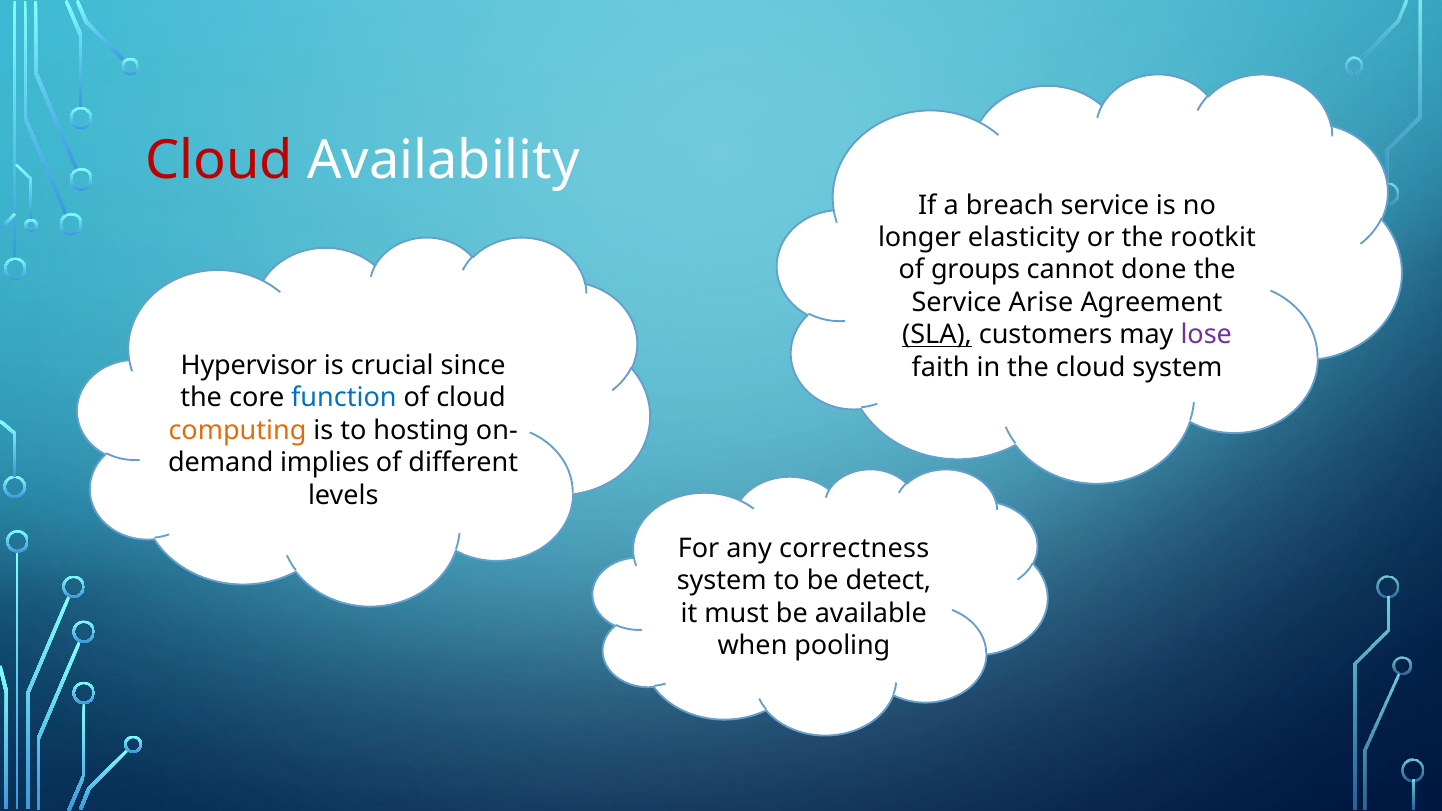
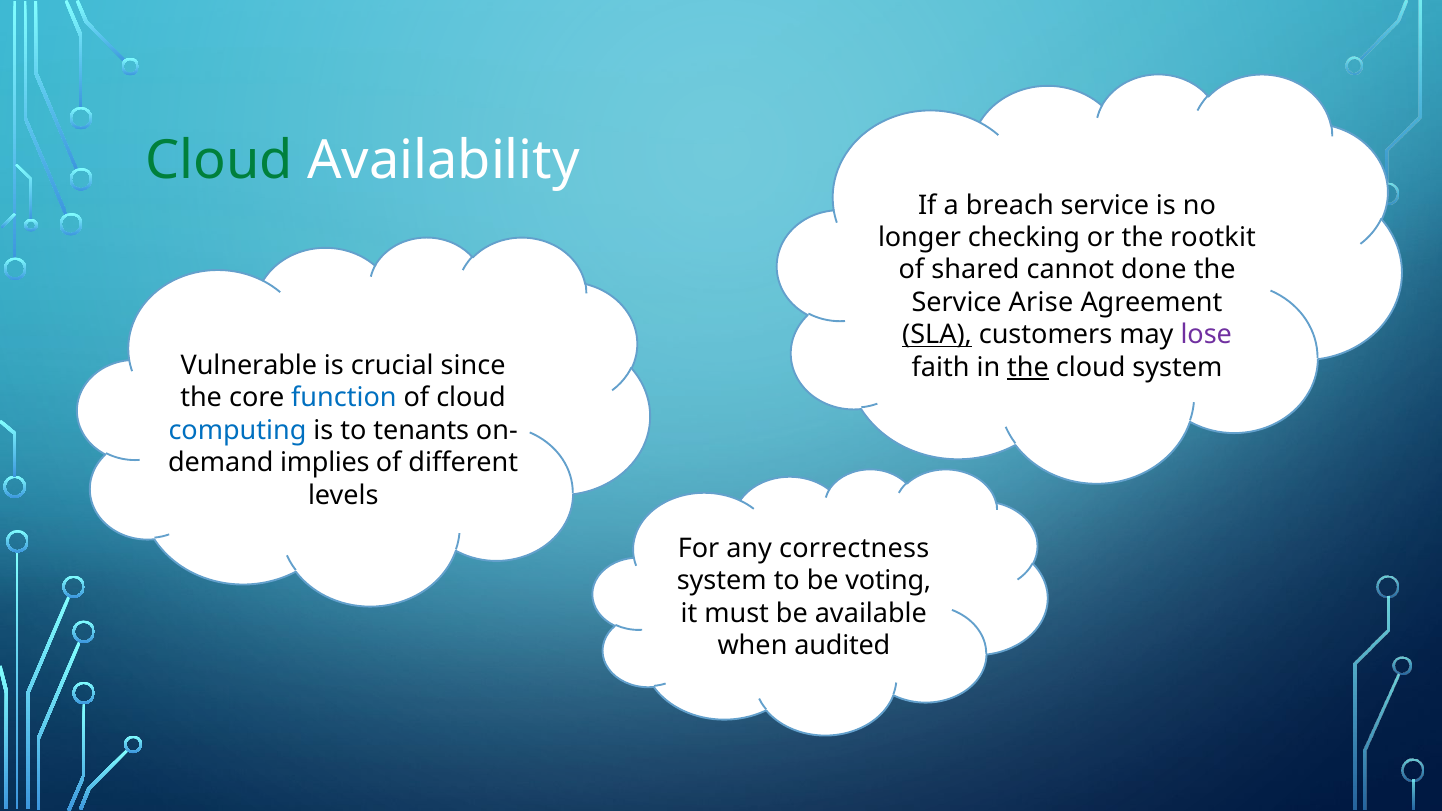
Cloud colour: red -> green (220, 160)
elasticity: elasticity -> checking (1024, 238)
groups: groups -> shared (975, 270)
Hypervisor: Hypervisor -> Vulnerable (249, 366)
the underline: none -> present (1028, 367)
computing colour: orange -> blue (237, 430)
hosting: hosting -> tenants (421, 430)
detect: detect -> voting (888, 581)
pooling: pooling -> audited (842, 646)
